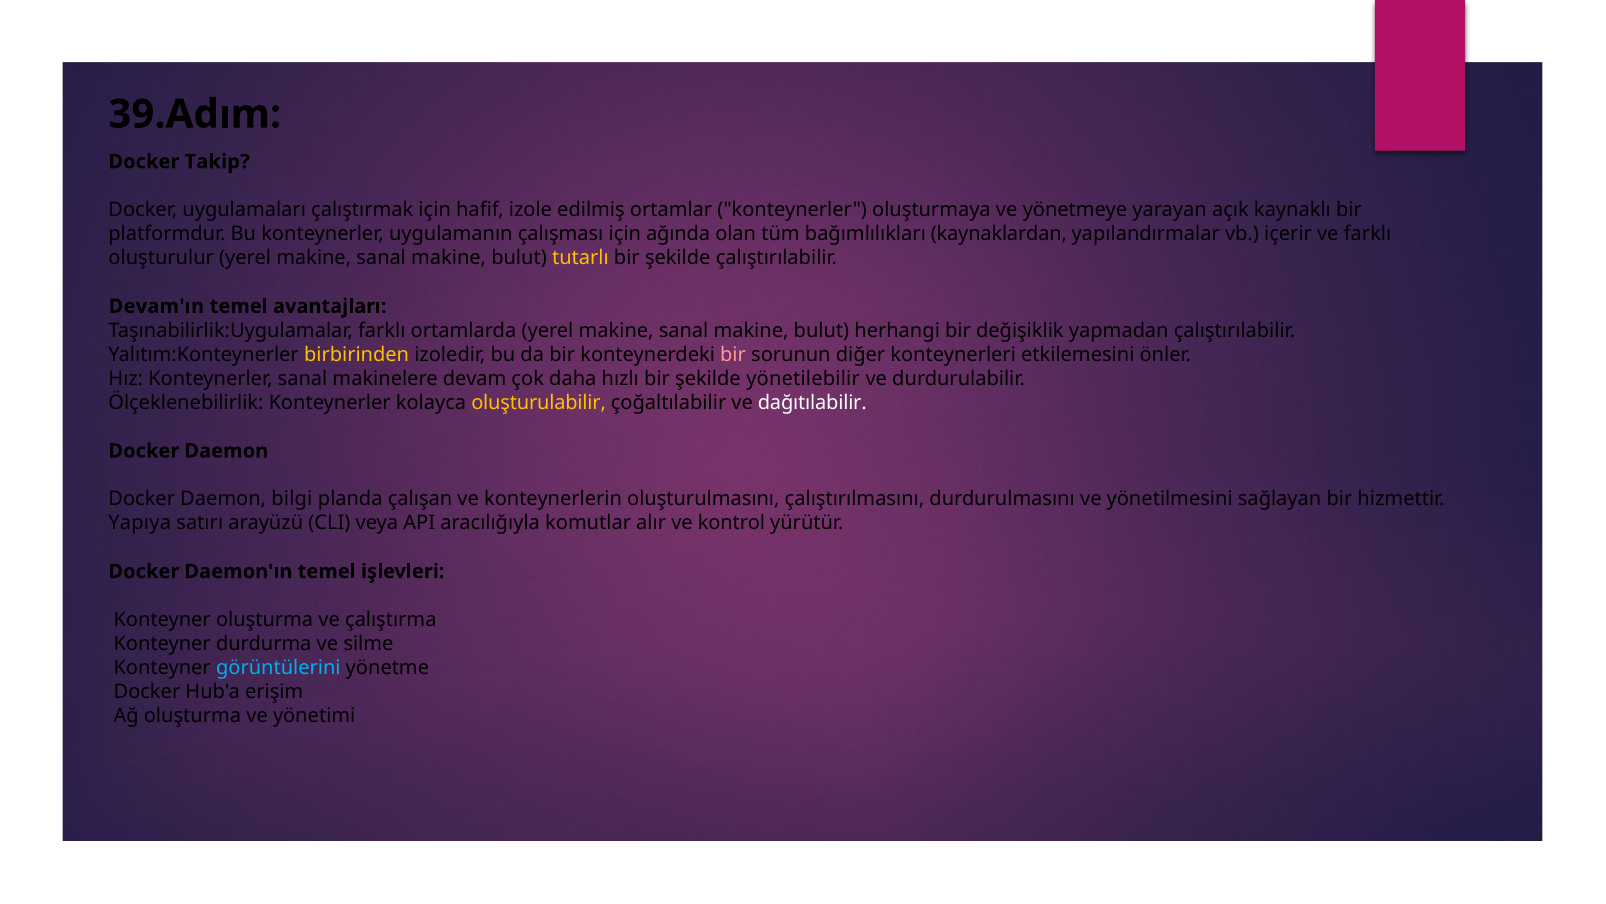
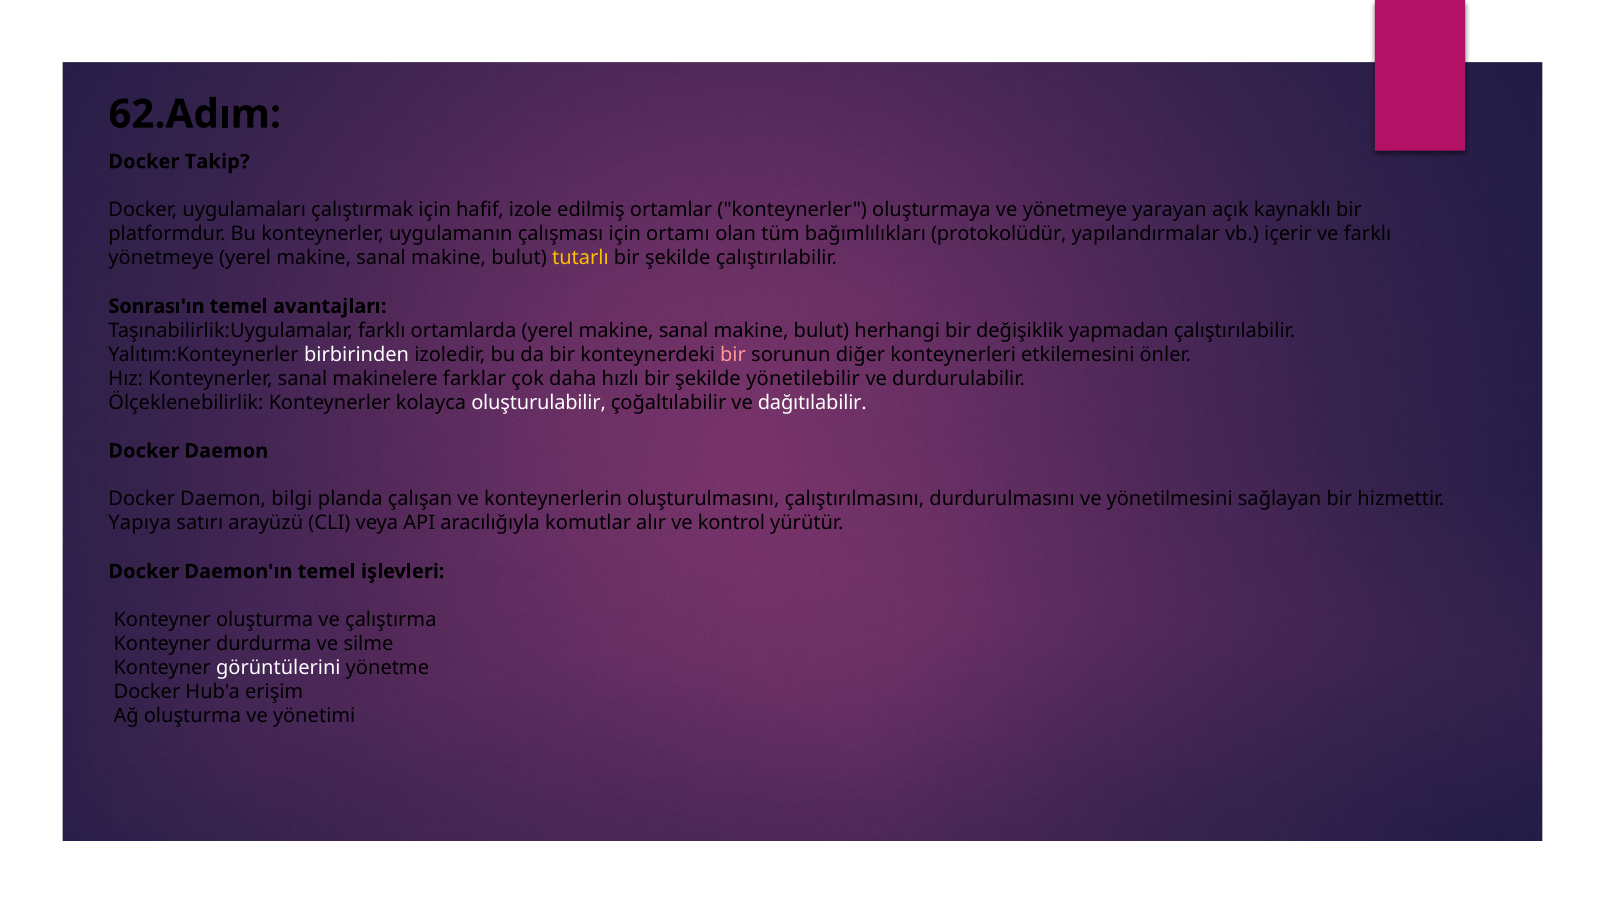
39.Adım: 39.Adım -> 62.Adım (195, 114)
ağında: ağında -> ortamı (678, 234)
kaynaklardan: kaynaklardan -> protokolüdür (999, 234)
oluşturulur: oluşturulur -> yönetmeye (161, 258)
Devam'ın: Devam'ın -> Sonrası'ın (157, 306)
birbirinden colour: yellow -> white (357, 354)
devam: devam -> farklar (474, 378)
oluşturulabilir colour: yellow -> white (539, 402)
görüntülerini colour: light blue -> white (278, 667)
